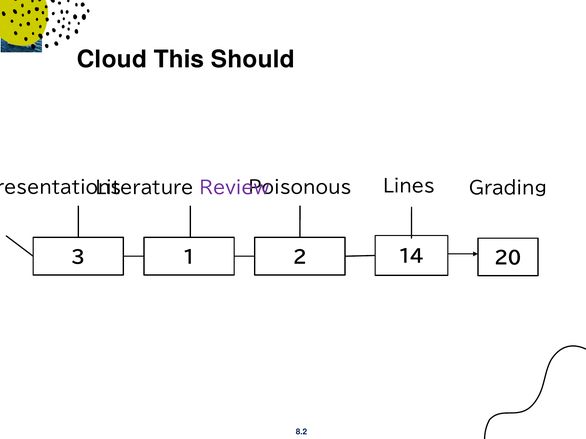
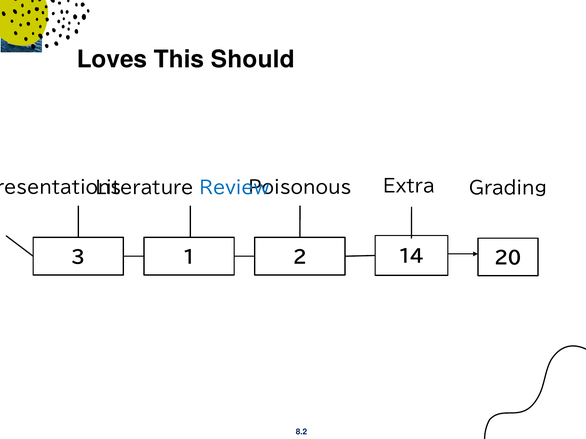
Cloud: Cloud -> Loves (112, 59)
Lines: Lines -> Extra (409, 186)
Review colour: purple -> blue (234, 188)
